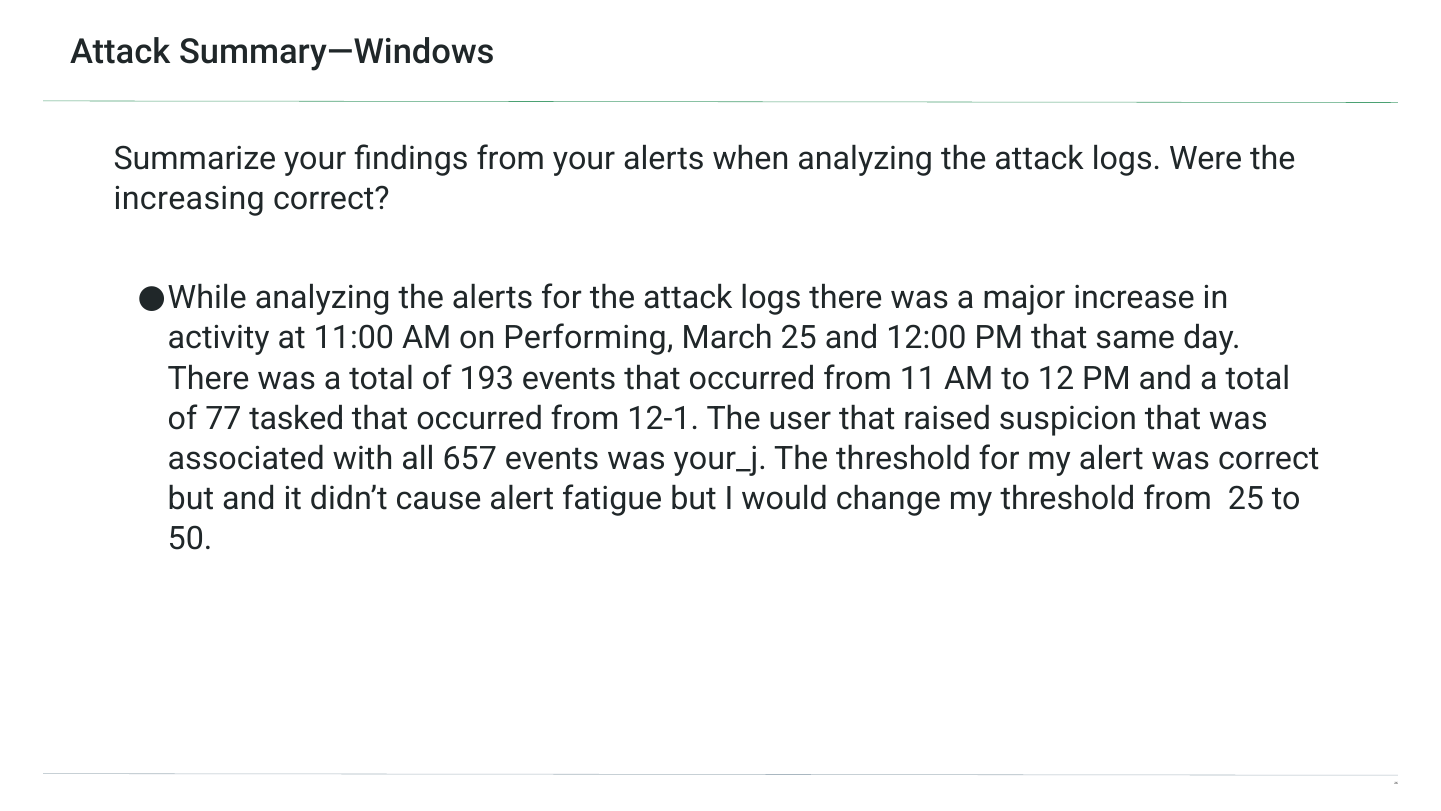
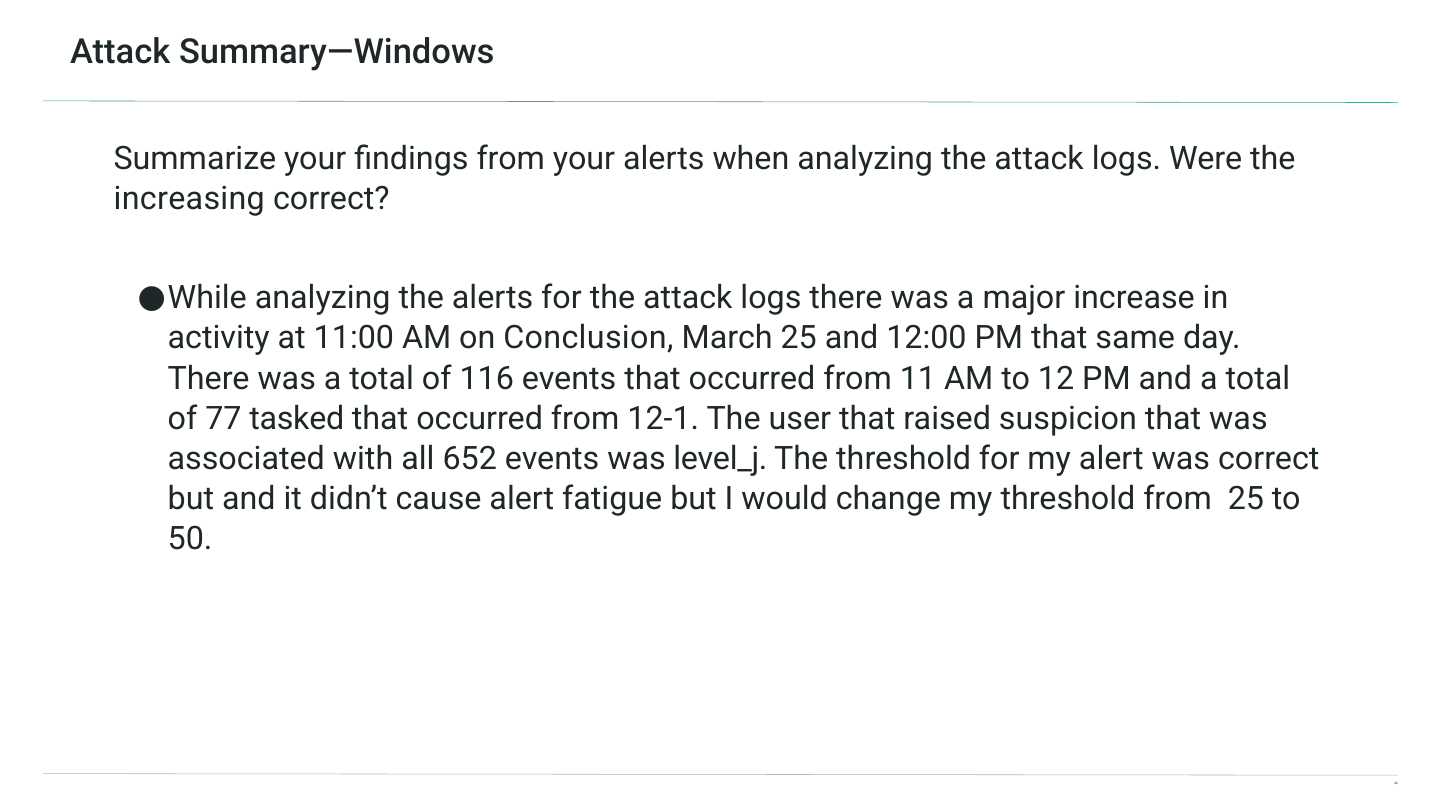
Performing: Performing -> Conclusion (588, 338)
193: 193 -> 116 (487, 378)
657: 657 -> 652 (470, 458)
your_j: your_j -> level_j (720, 458)
